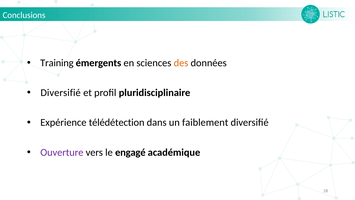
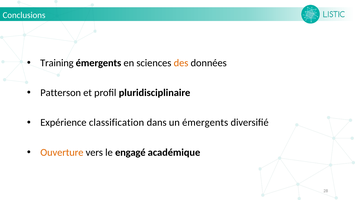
Diversifié: Diversifié -> Patterson (61, 93)
télédétection: télédétection -> classification (117, 122)
un faiblement: faiblement -> émergents (205, 122)
Ouverture colour: purple -> orange (62, 152)
